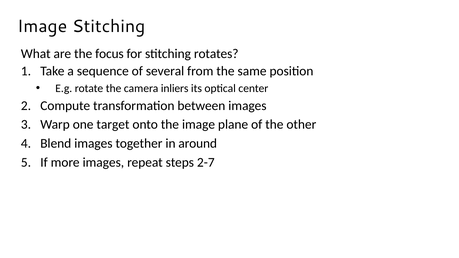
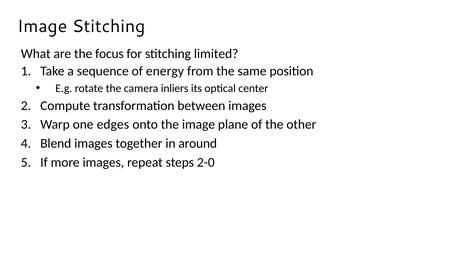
rotates: rotates -> limited (216, 54)
several: several -> energy (165, 71)
target: target -> edges (113, 125)
2-7: 2-7 -> 2-0 (206, 162)
